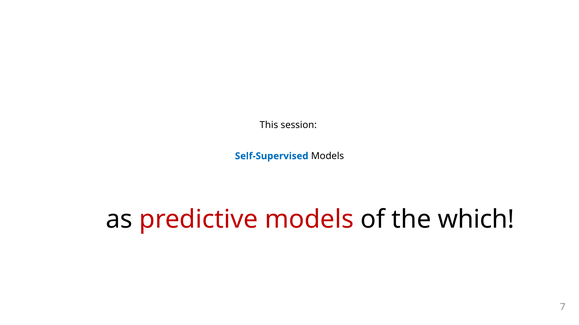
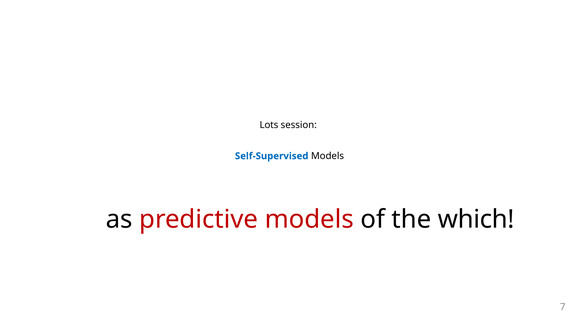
This: This -> Lots (269, 125)
